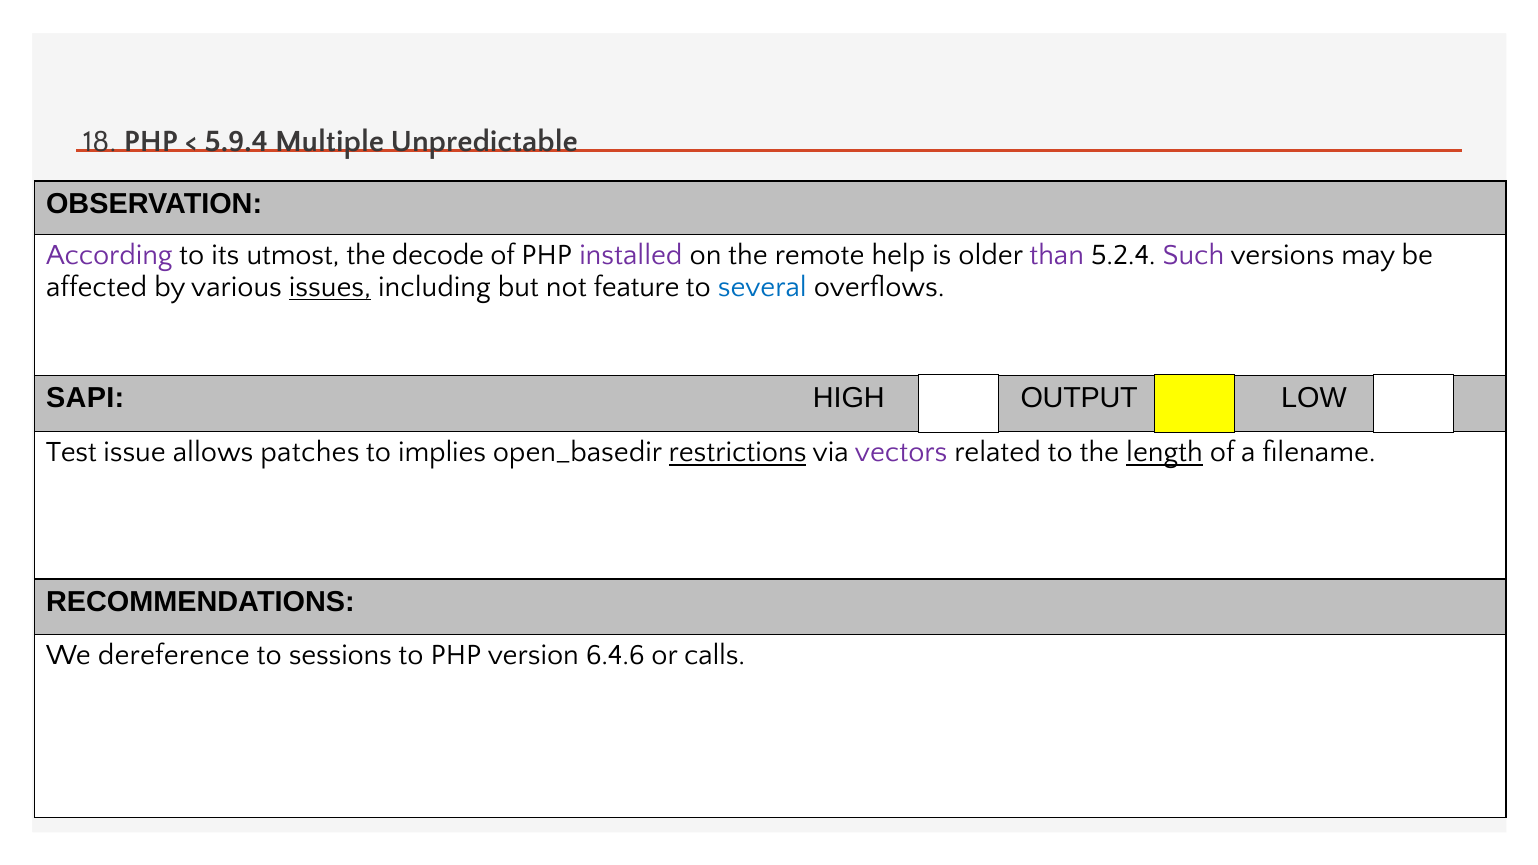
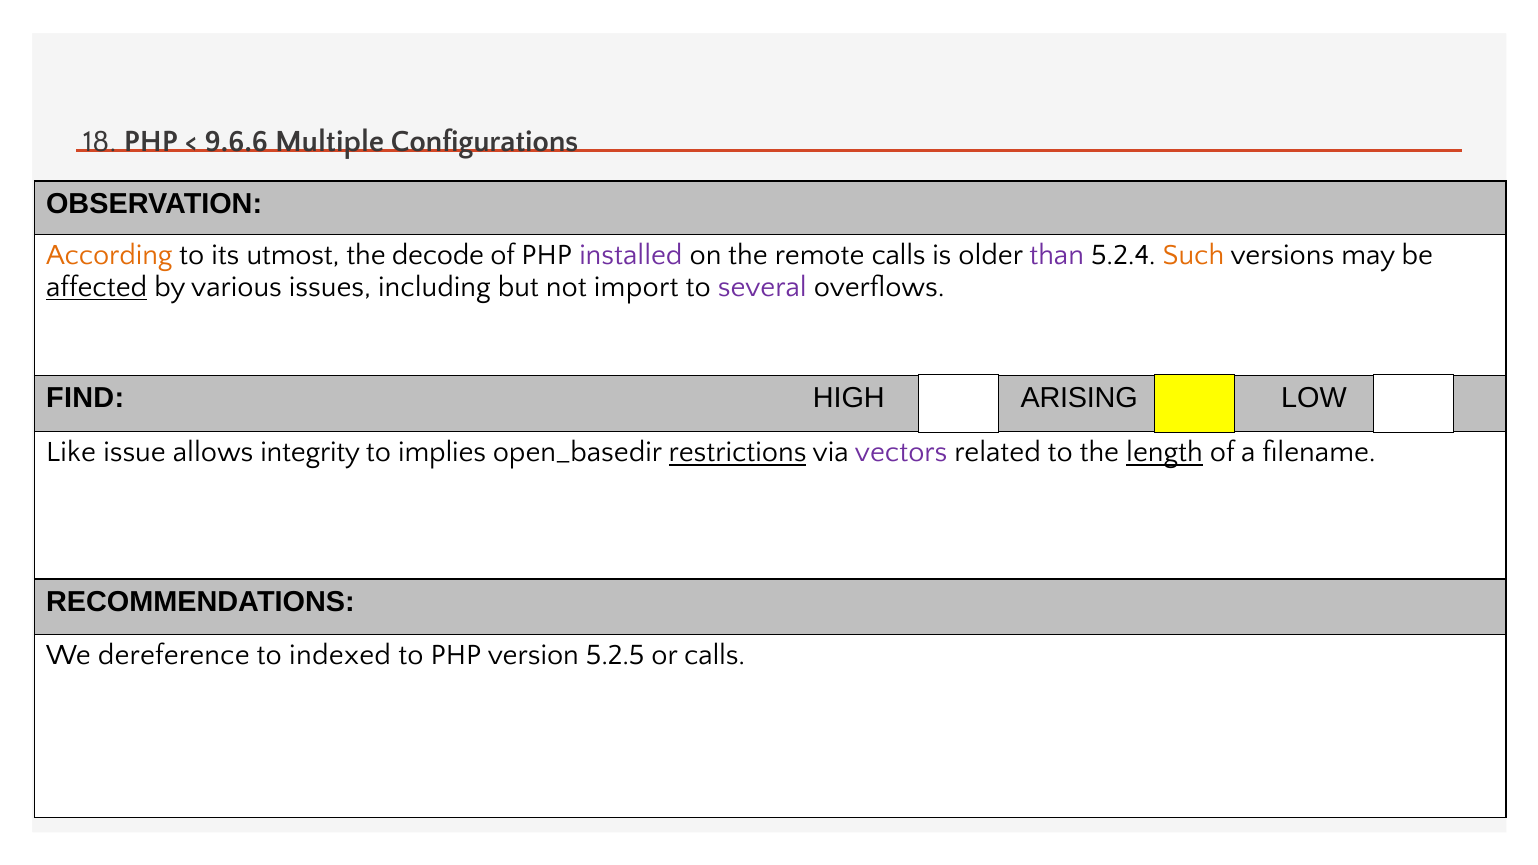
5.9.4: 5.9.4 -> 9.6.6 (236, 142)
Unpredictable: Unpredictable -> Configurations (484, 142)
According colour: purple -> orange (109, 255)
remote help: help -> calls (899, 255)
Such colour: purple -> orange (1194, 255)
affected underline: none -> present (97, 287)
issues underline: present -> none (330, 287)
feature: feature -> import (636, 287)
several colour: blue -> purple (762, 287)
SAPI: SAPI -> FIND (85, 398)
OUTPUT: OUTPUT -> ARISING (1079, 398)
Test: Test -> Like (71, 453)
patches: patches -> integrity (310, 453)
sessions: sessions -> indexed (340, 655)
6.4.6: 6.4.6 -> 5.2.5 (615, 655)
